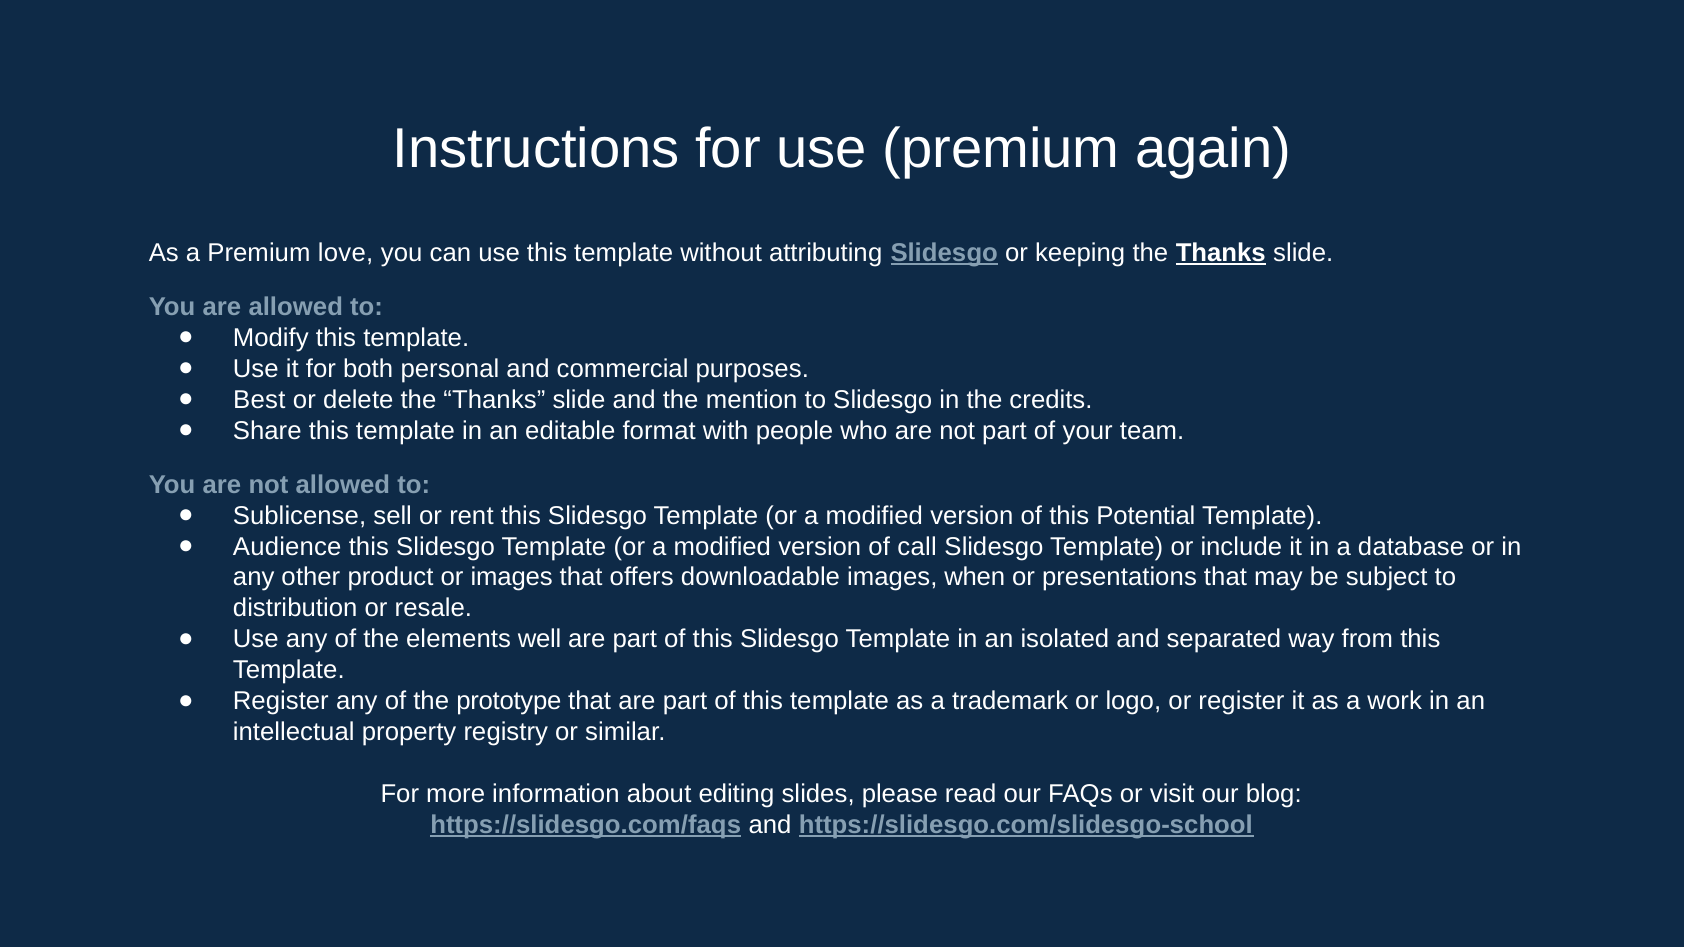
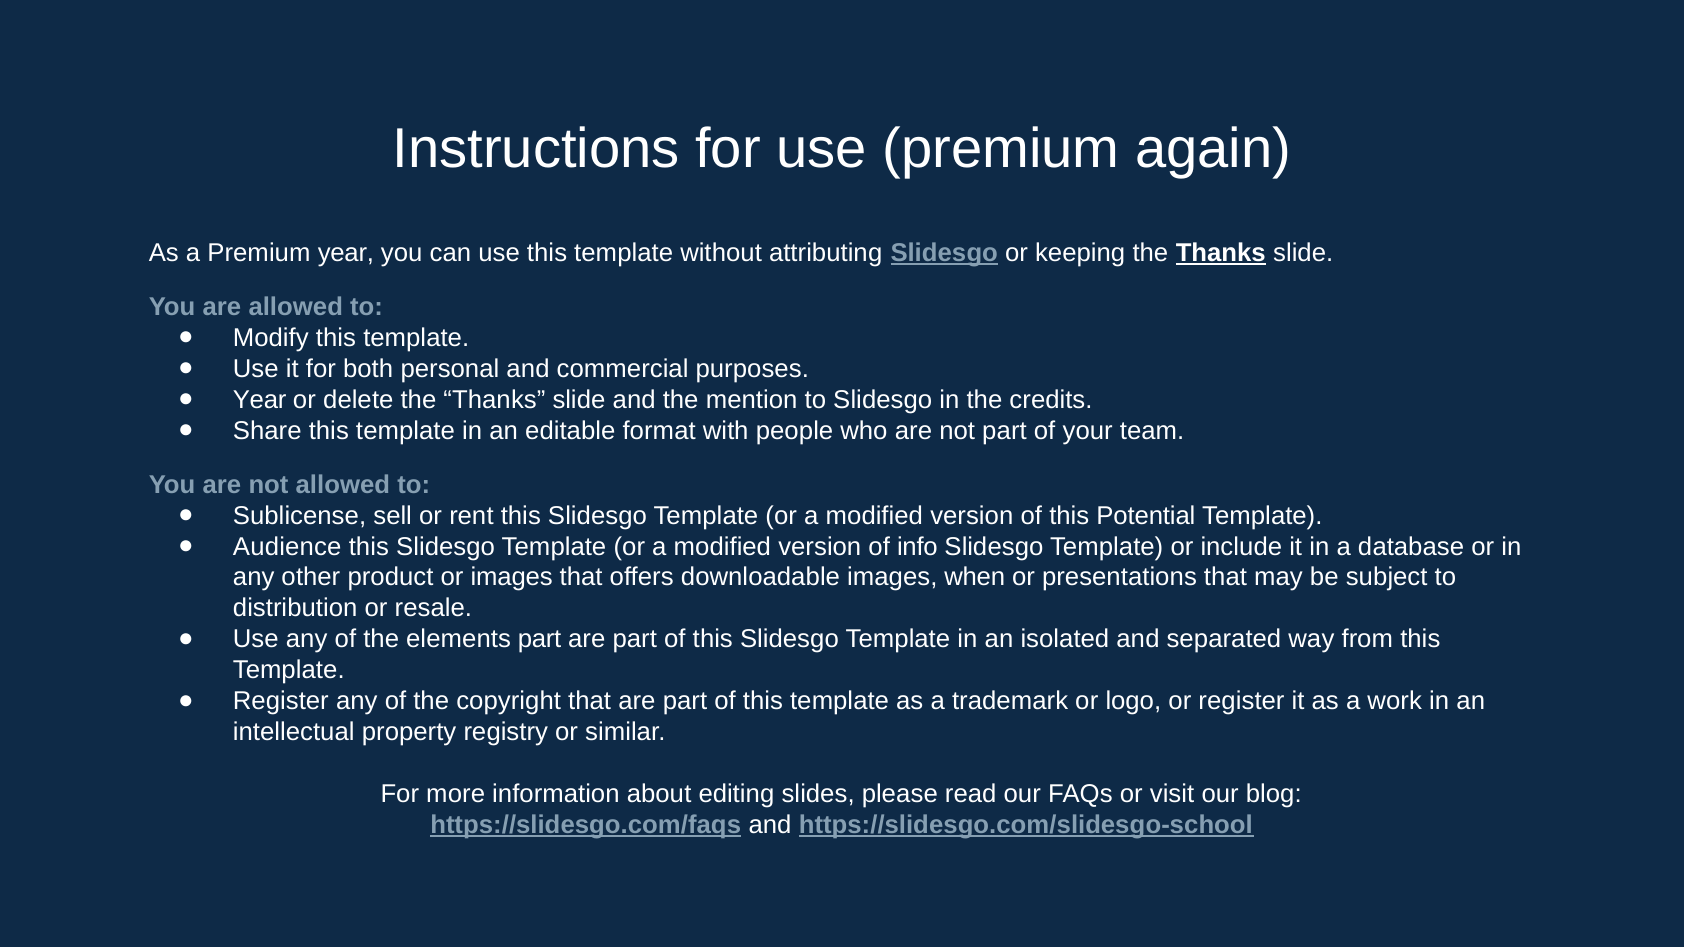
Premium love: love -> year (346, 253)
Best: Best -> Year (260, 400)
call: call -> info (917, 547)
elements well: well -> part (540, 639)
prototype: prototype -> copyright (509, 701)
